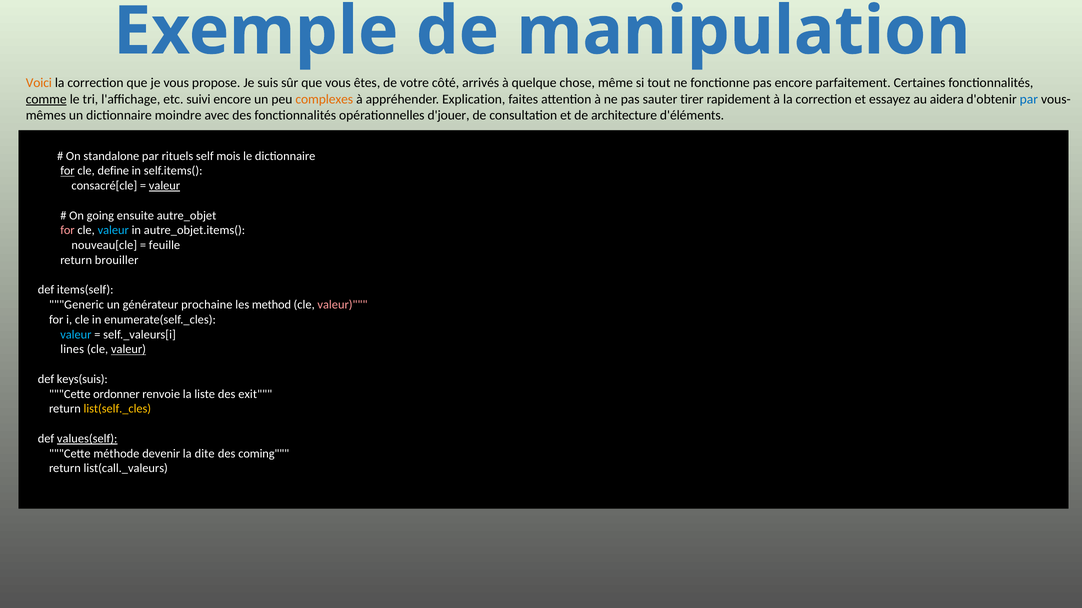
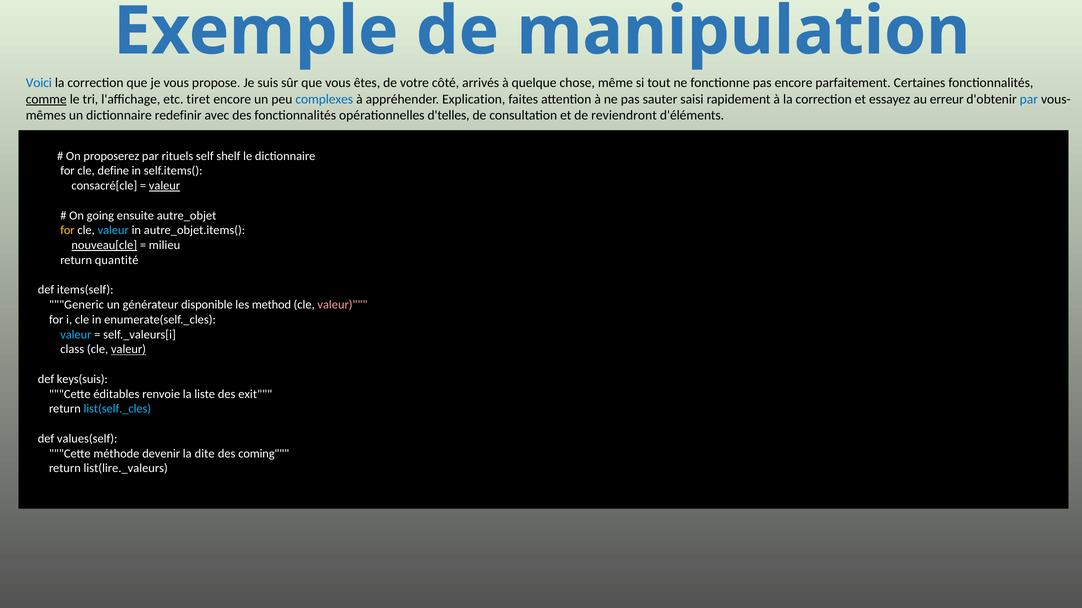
Voici colour: orange -> blue (39, 83)
suivi: suivi -> tiret (198, 99)
complexes colour: orange -> blue (324, 99)
tirer: tirer -> saisi (692, 99)
aidera: aidera -> erreur (947, 99)
moindre: moindre -> redefinir (178, 116)
d'jouer: d'jouer -> d'telles (449, 116)
architecture: architecture -> reviendront (624, 116)
standalone: standalone -> proposerez (111, 156)
mois: mois -> shelf (228, 156)
for underline: present -> none (67, 171)
for colour: pink -> yellow (67, 231)
nouveau[cle underline: none -> present (104, 246)
feuille: feuille -> milieu (165, 246)
brouiller: brouiller -> quantité (117, 260)
prochaine: prochaine -> disponible (207, 305)
lines: lines -> class (72, 350)
ordonner: ordonner -> éditables (116, 394)
list(self._cles colour: yellow -> light blue (117, 409)
values(self underline: present -> none (87, 439)
list(call._valeurs: list(call._valeurs -> list(lire._valeurs (126, 469)
